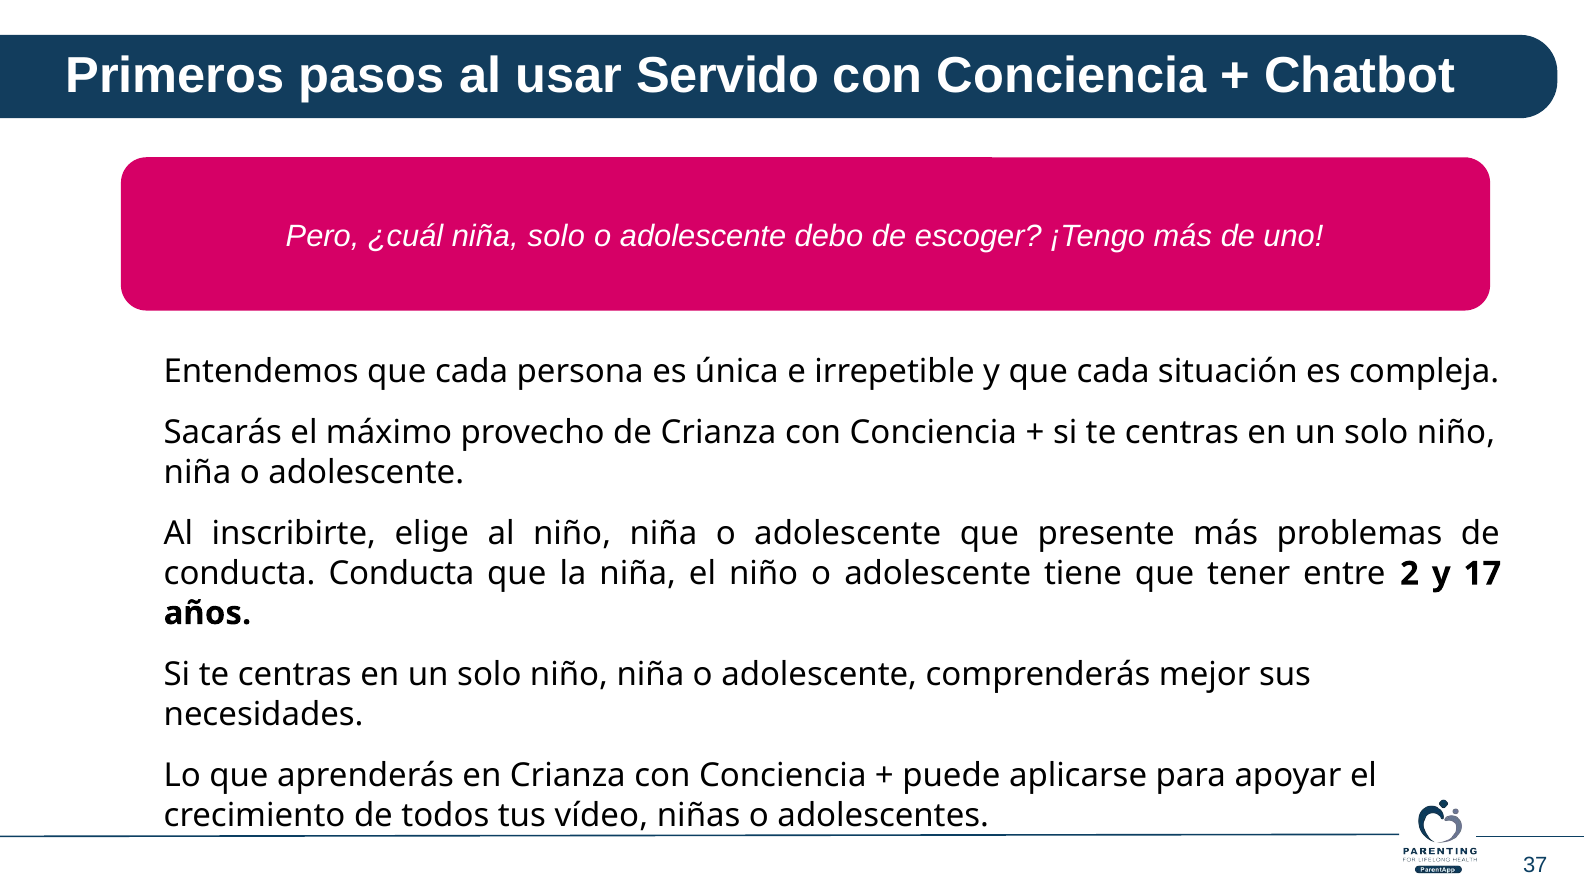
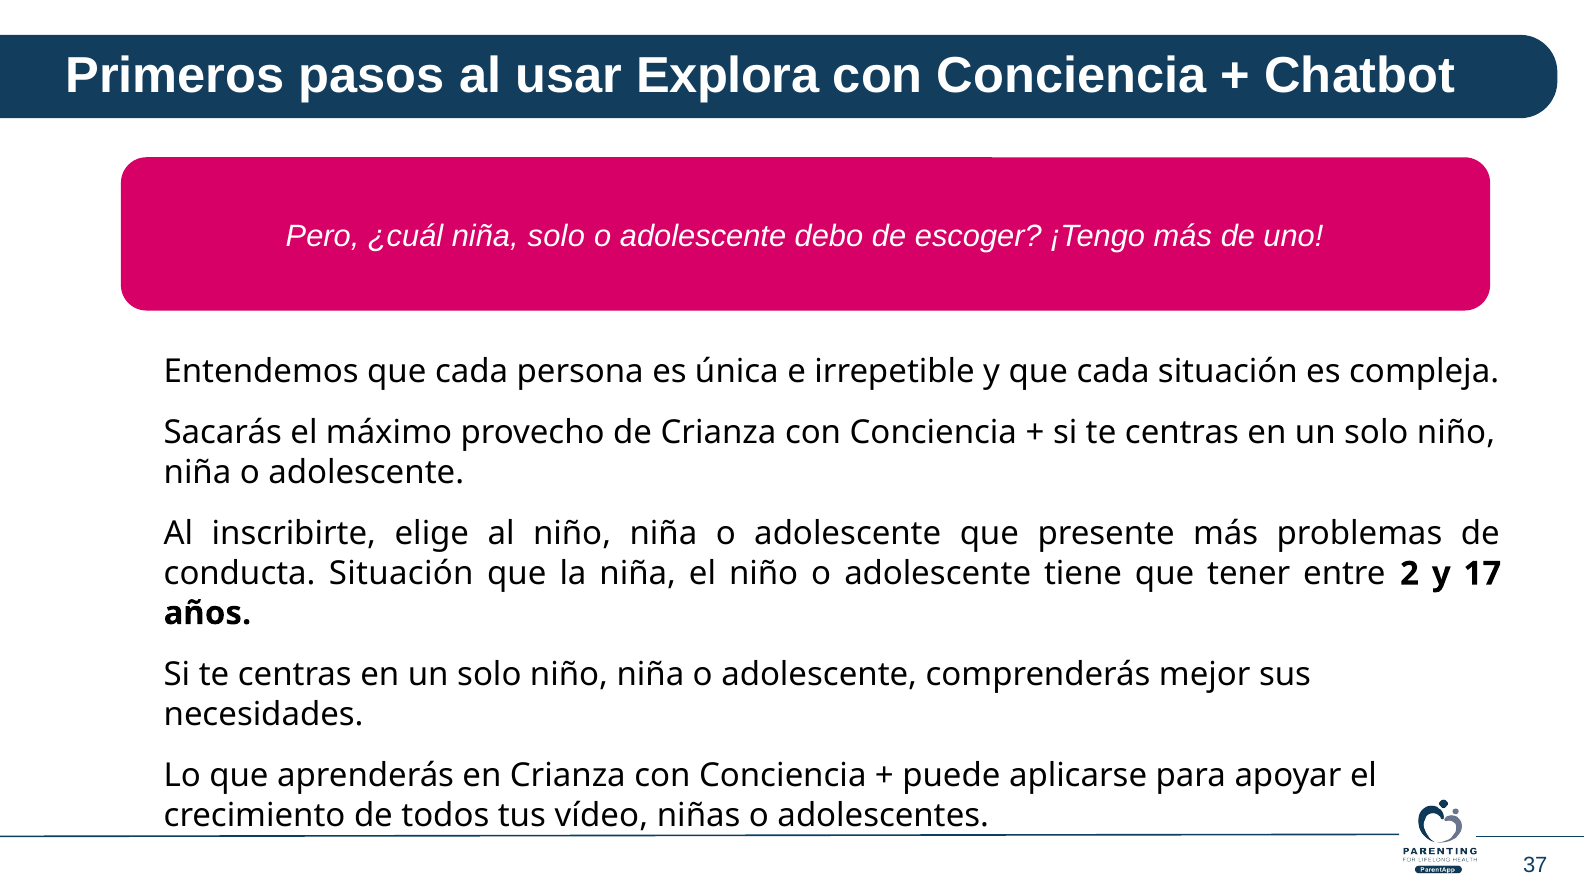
Servido: Servido -> Explora (728, 76)
conducta Conducta: Conducta -> Situación (401, 574)
